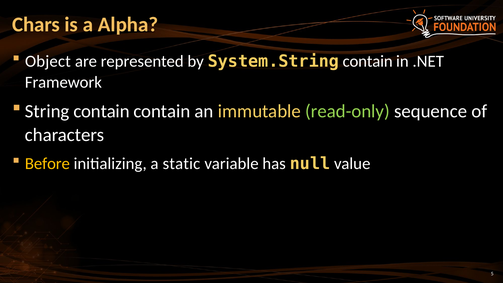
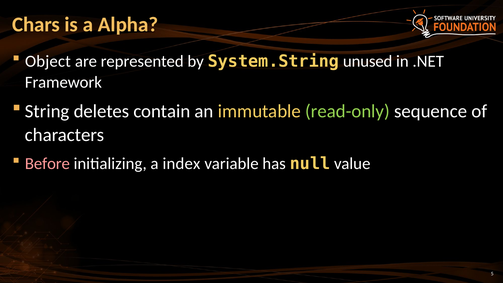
System.String contain: contain -> unused (368, 61)
String contain: contain -> deletes (102, 111)
Before colour: yellow -> pink (47, 164)
static: static -> index (181, 164)
